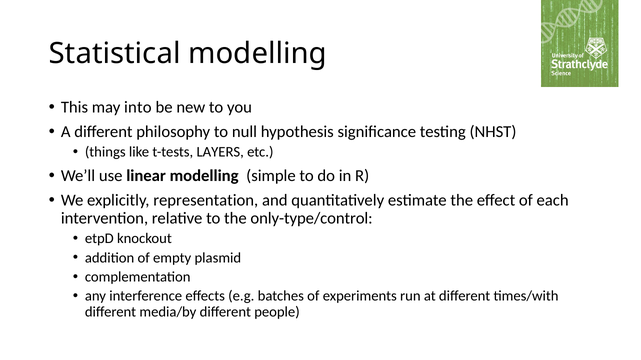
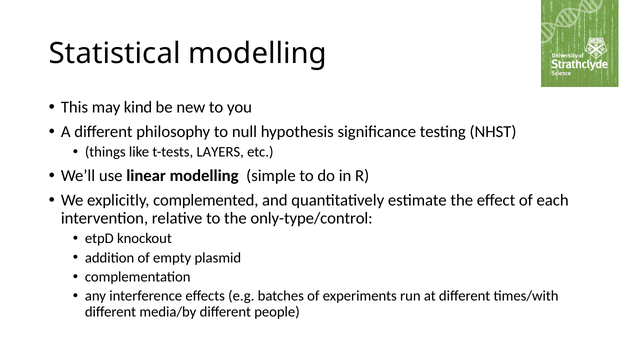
into: into -> kind (138, 107)
representation: representation -> complemented (206, 201)
